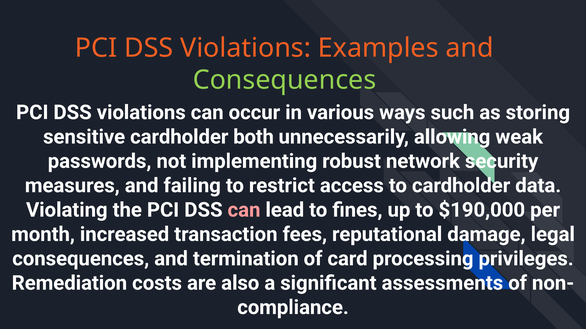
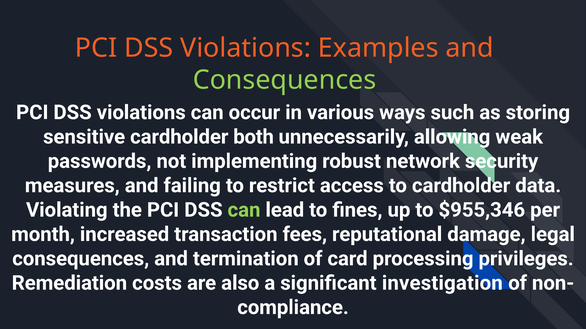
can colour: pink -> light green (244, 210)
$190,000: $190,000 -> $955,346 (482, 210)
assessments: assessments -> investigation (442, 284)
